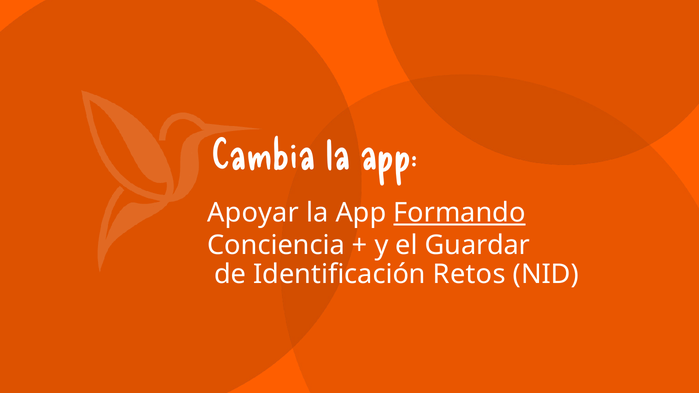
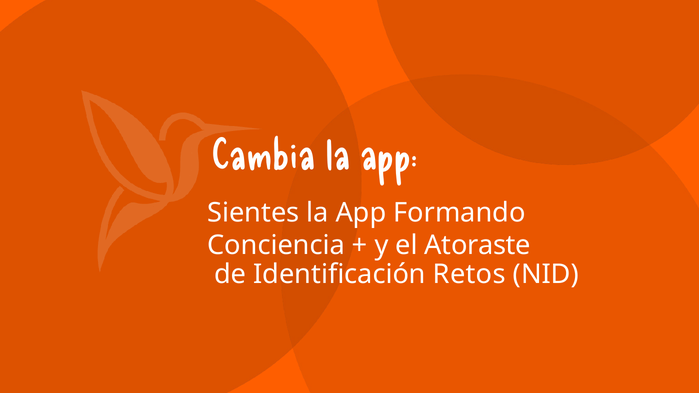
Apoyar: Apoyar -> Sientes (253, 213)
Formando underline: present -> none (460, 213)
Guardar: Guardar -> Atoraste (478, 246)
